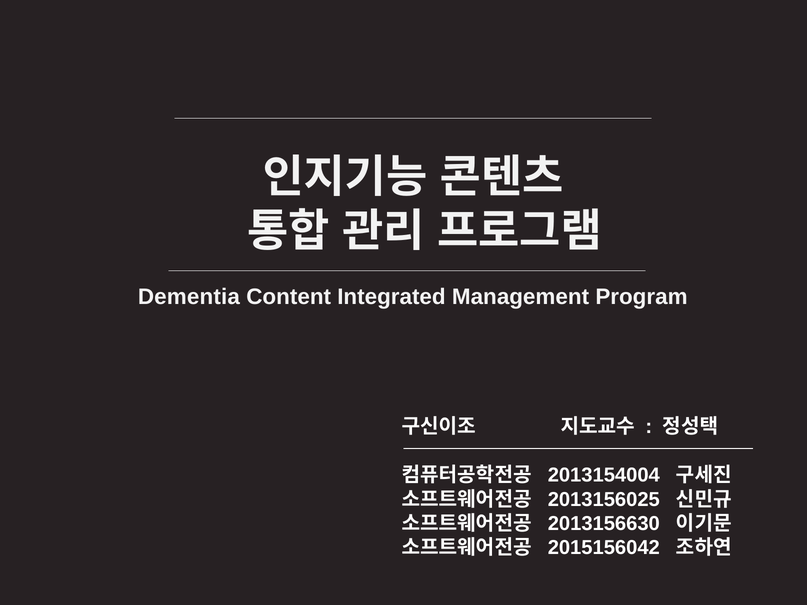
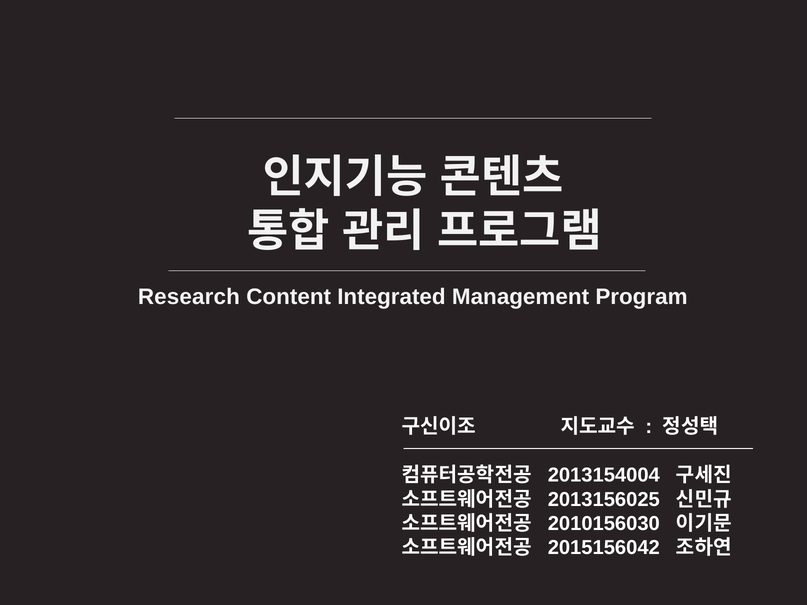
Dementia: Dementia -> Research (189, 297)
2013156630: 2013156630 -> 2010156030 (604, 524)
